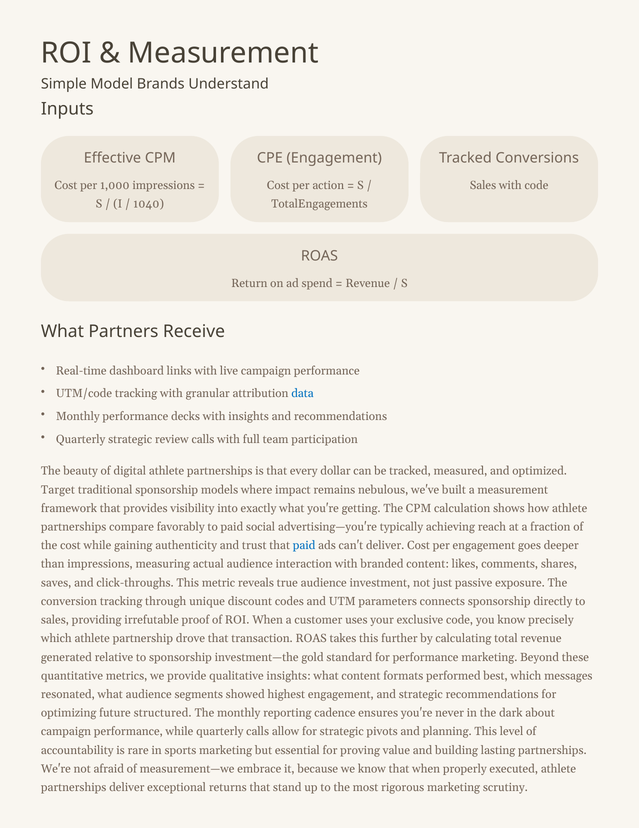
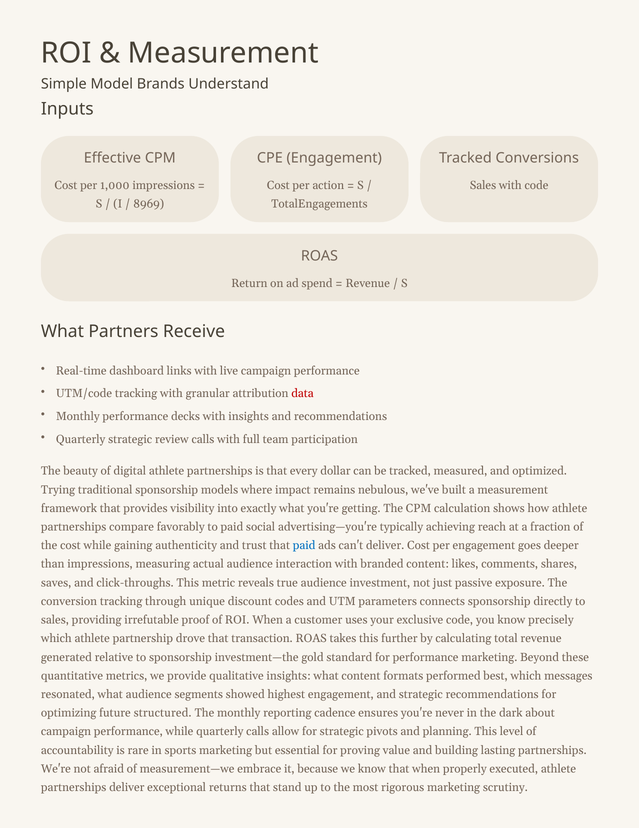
1040: 1040 -> 8969 (149, 204)
data colour: blue -> red (302, 393)
Target: Target -> Trying (58, 489)
